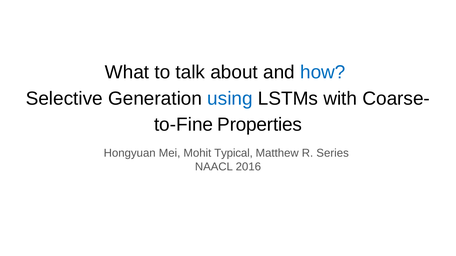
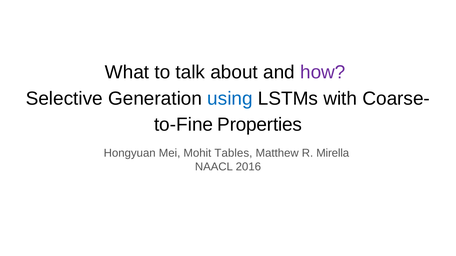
how colour: blue -> purple (323, 72)
Typical: Typical -> Tables (233, 154)
Series: Series -> Mirella (333, 154)
